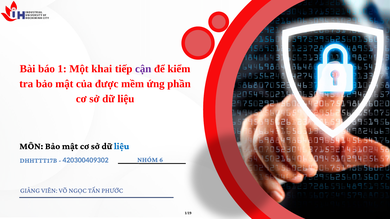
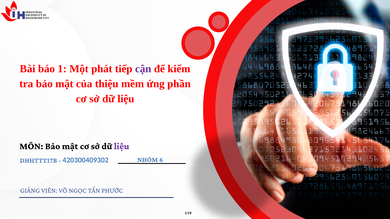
khai: khai -> phát (102, 69)
được: được -> thiệu (107, 84)
liệu colour: blue -> purple (122, 146)
